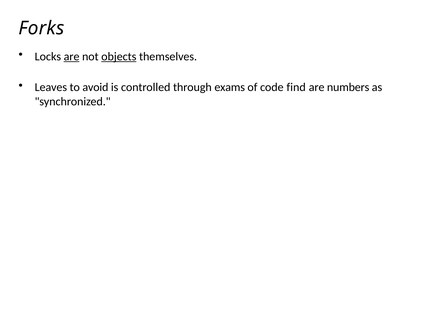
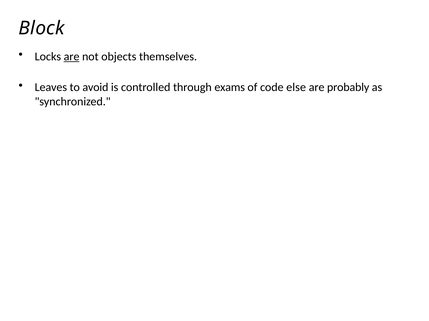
Forks: Forks -> Block (42, 28)
objects underline: present -> none (119, 57)
find: find -> else (296, 88)
numbers: numbers -> probably (348, 88)
